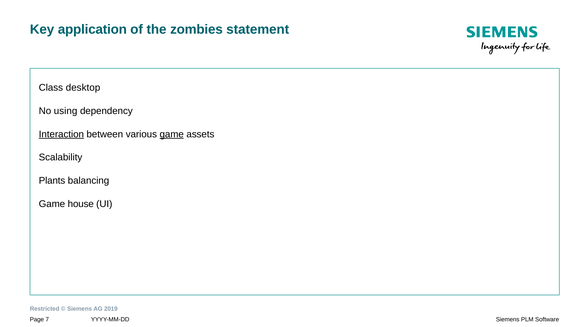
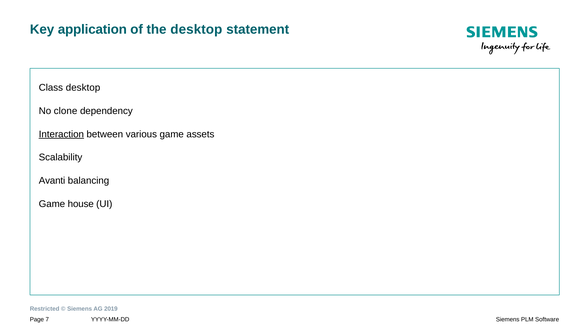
the zombies: zombies -> desktop (196, 30)
using: using -> clone (66, 111)
game underline: present -> none (172, 134)
Plants: Plants -> Avanti (52, 181)
